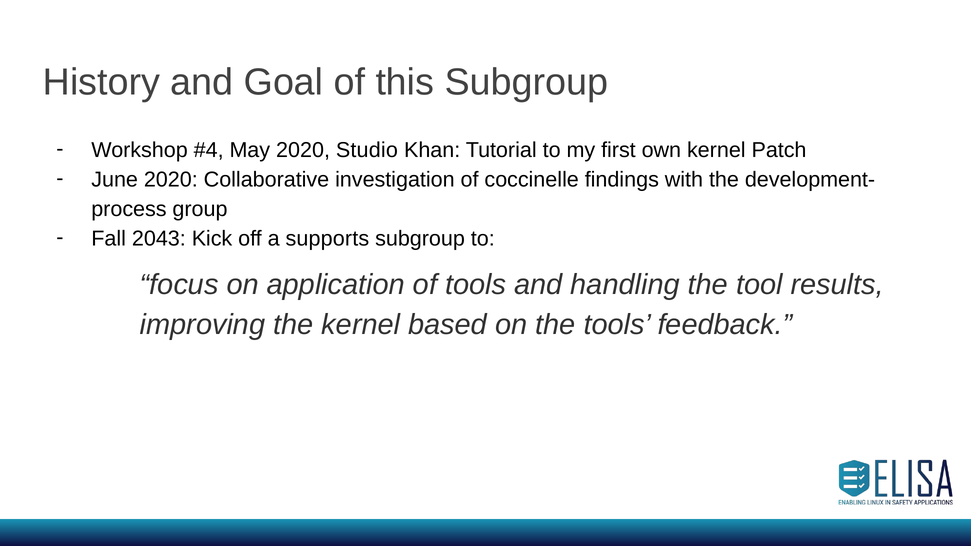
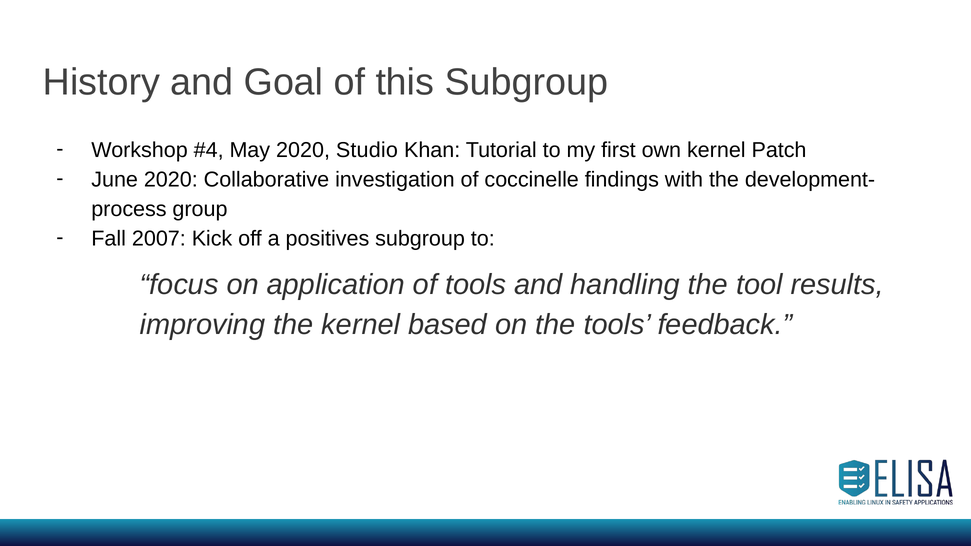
2043: 2043 -> 2007 (159, 239)
supports: supports -> positives (327, 239)
